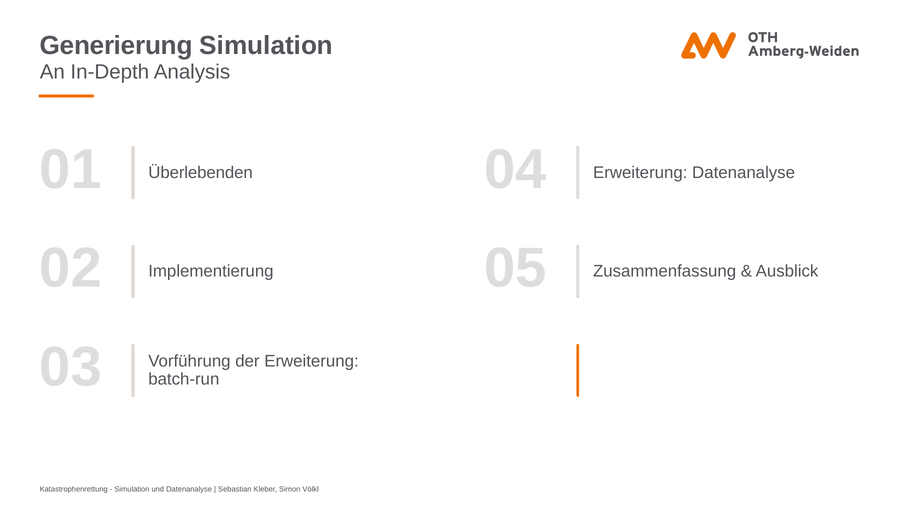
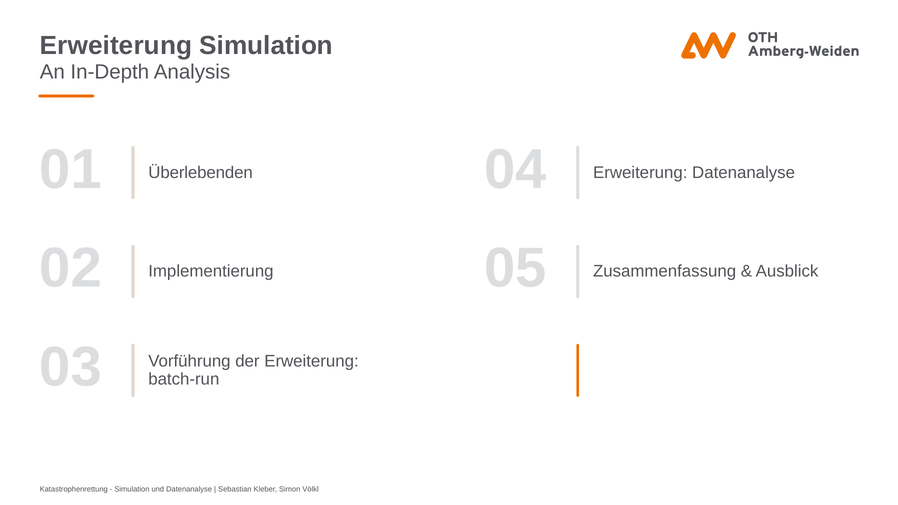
Generierung: Generierung -> Erweiterung (116, 46)
